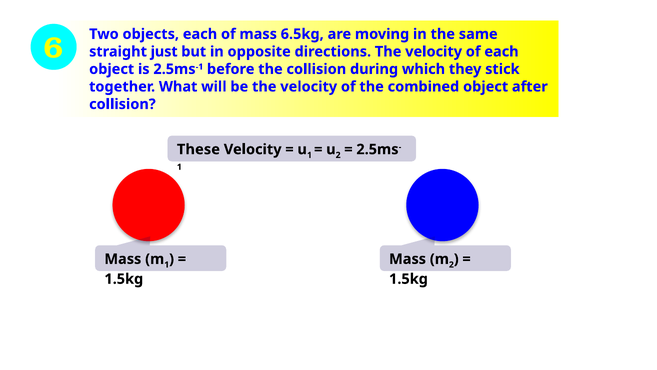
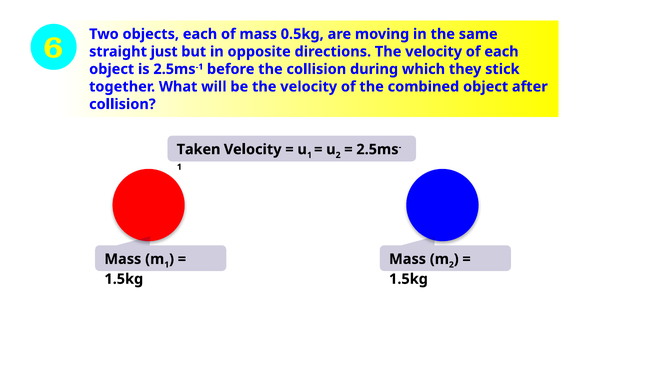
6.5kg: 6.5kg -> 0.5kg (302, 34)
These: These -> Taken (199, 149)
